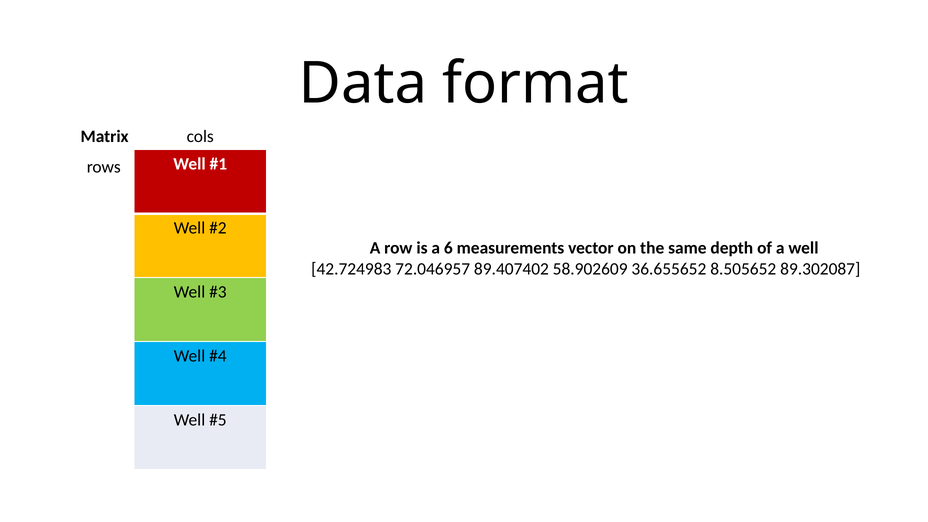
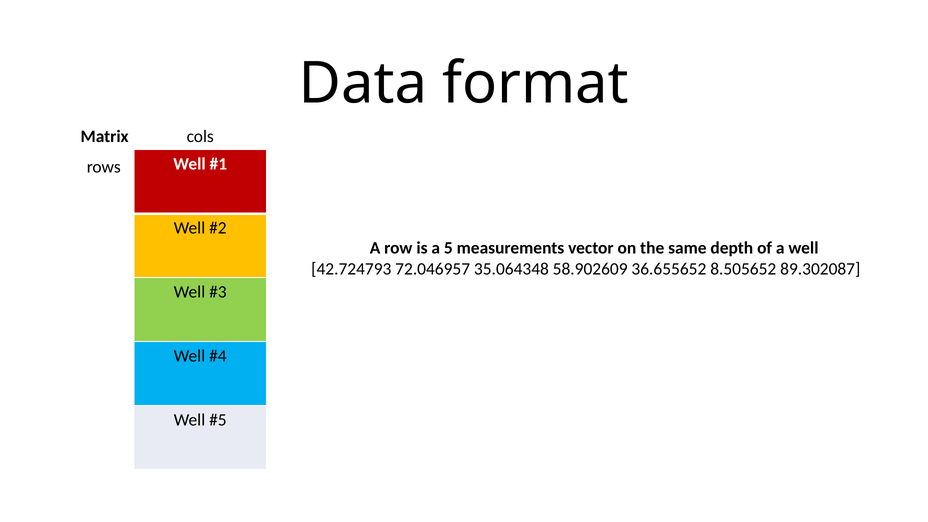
6: 6 -> 5 (448, 248)
42.724983: 42.724983 -> 42.724793 (351, 269)
89.407402: 89.407402 -> 35.064348 (511, 269)
